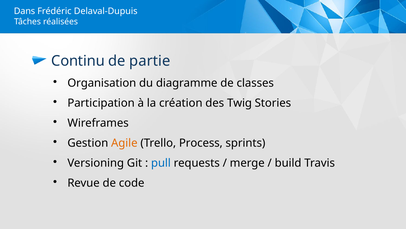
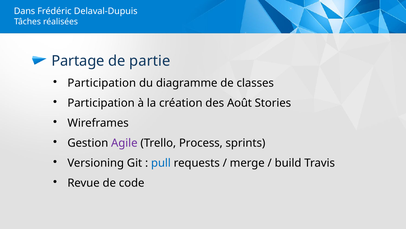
Continu: Continu -> Partage (78, 61)
Organisation: Organisation -> Participation (102, 83)
Twig: Twig -> Août (239, 103)
Agile colour: orange -> purple (124, 143)
